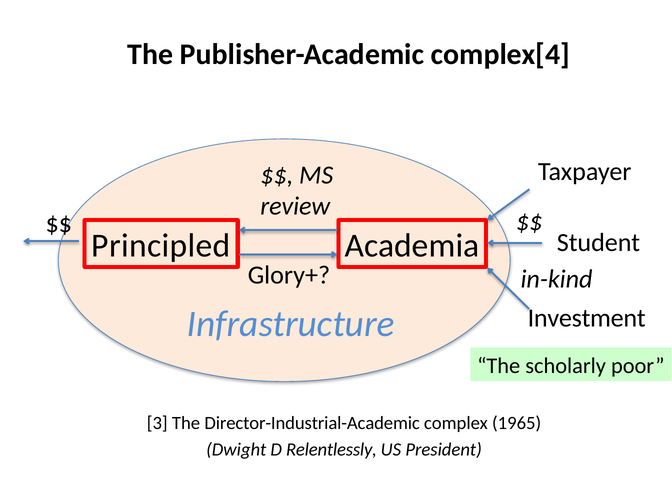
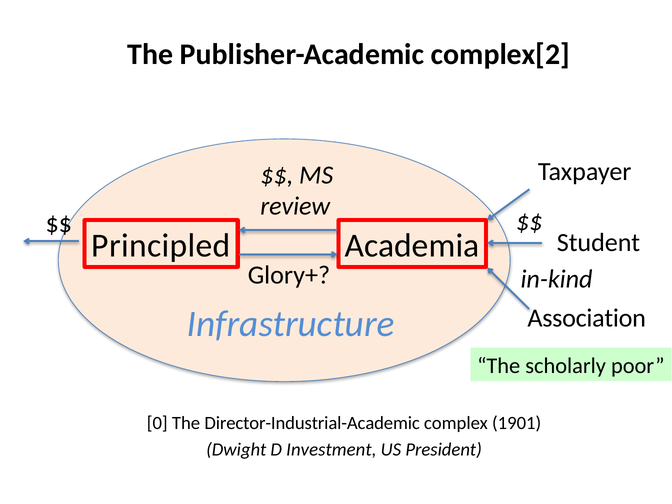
complex[4: complex[4 -> complex[2 (500, 54)
Investment: Investment -> Association (587, 318)
3: 3 -> 0 (157, 423)
1965: 1965 -> 1901 (517, 423)
Relentlessly: Relentlessly -> Investment (331, 449)
